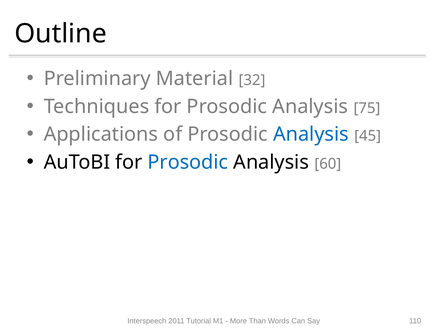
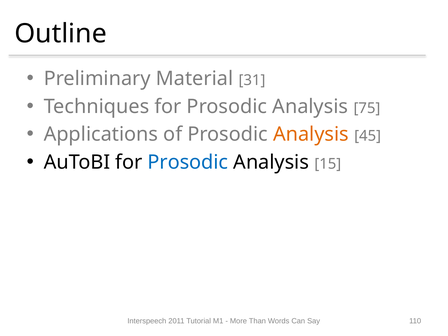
32: 32 -> 31 (252, 80)
Analysis colour: blue -> orange (311, 134)
60: 60 -> 15 (328, 164)
